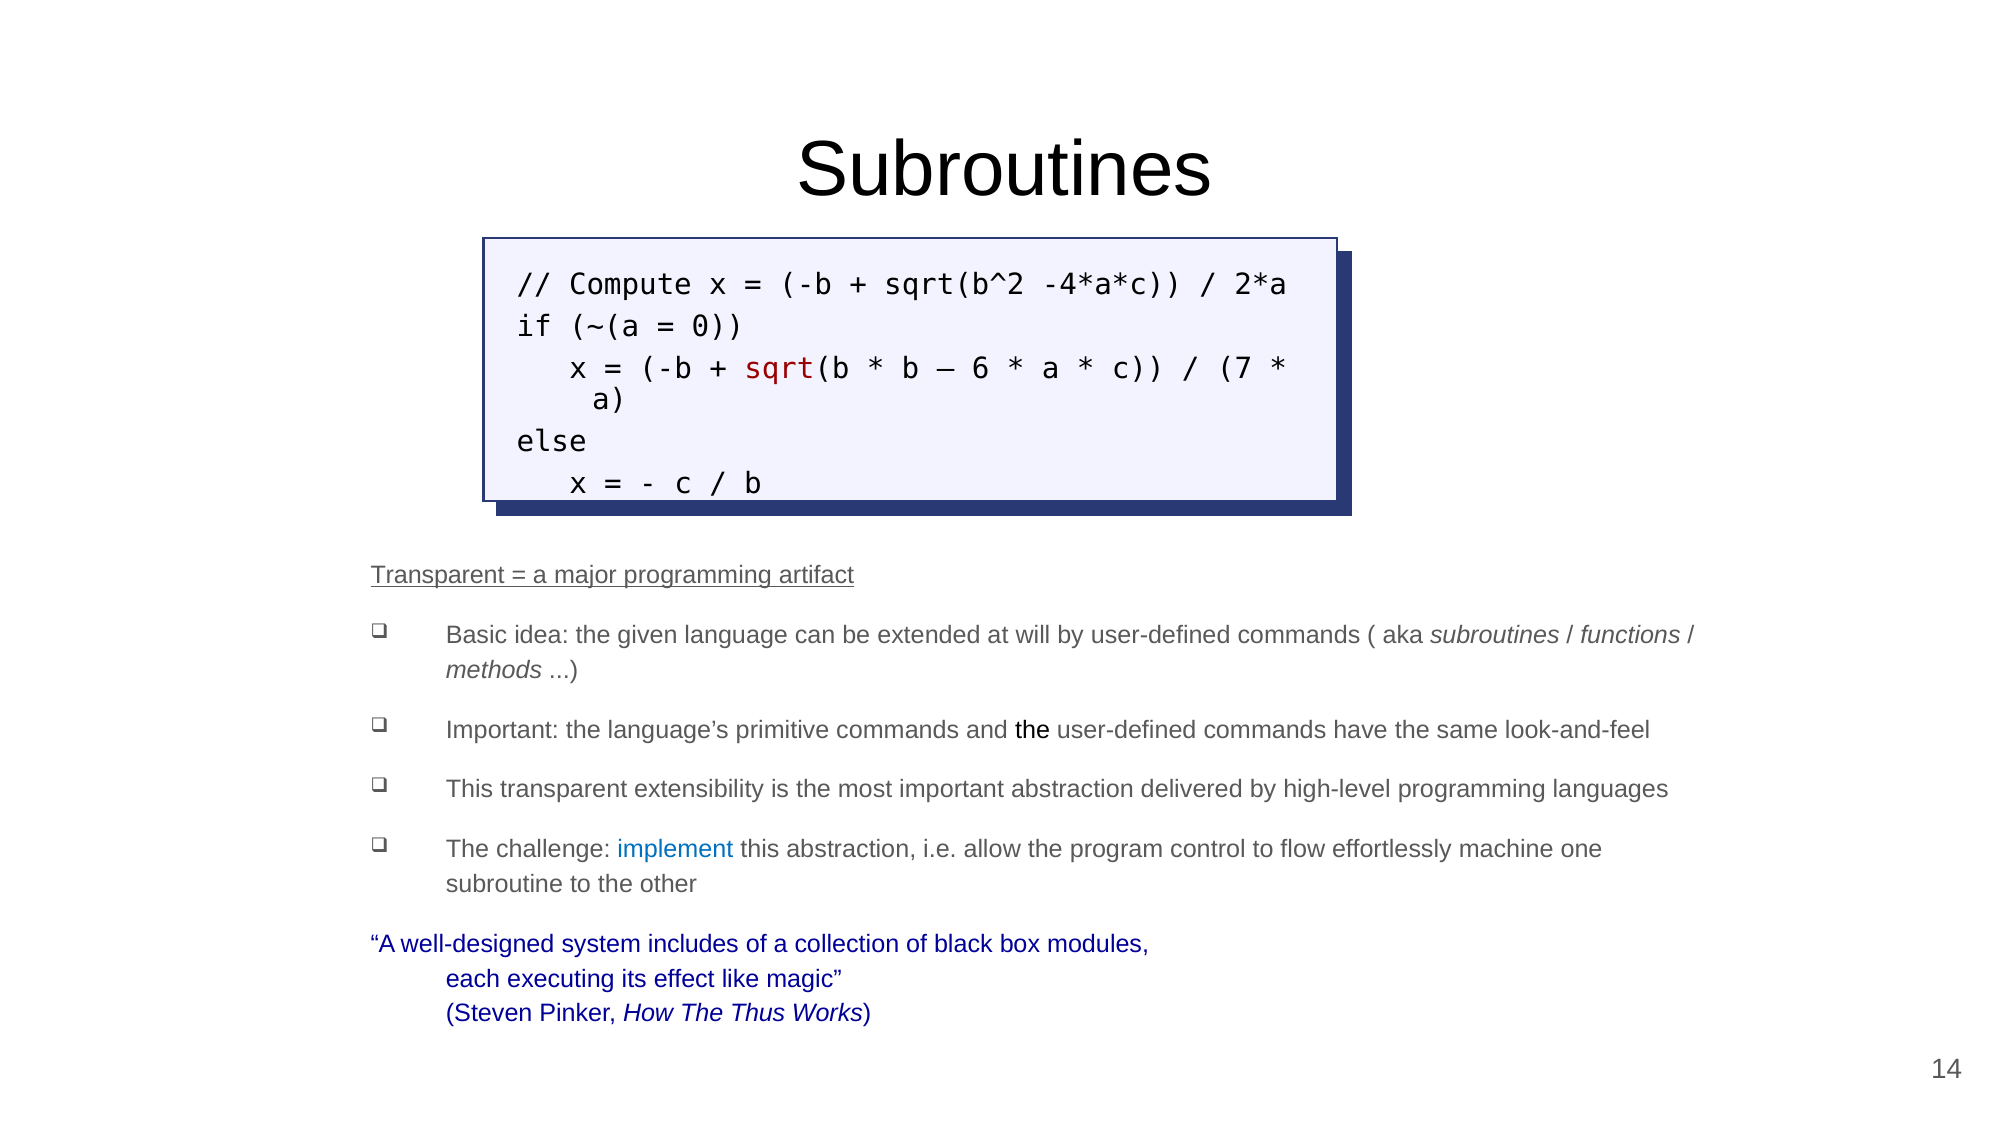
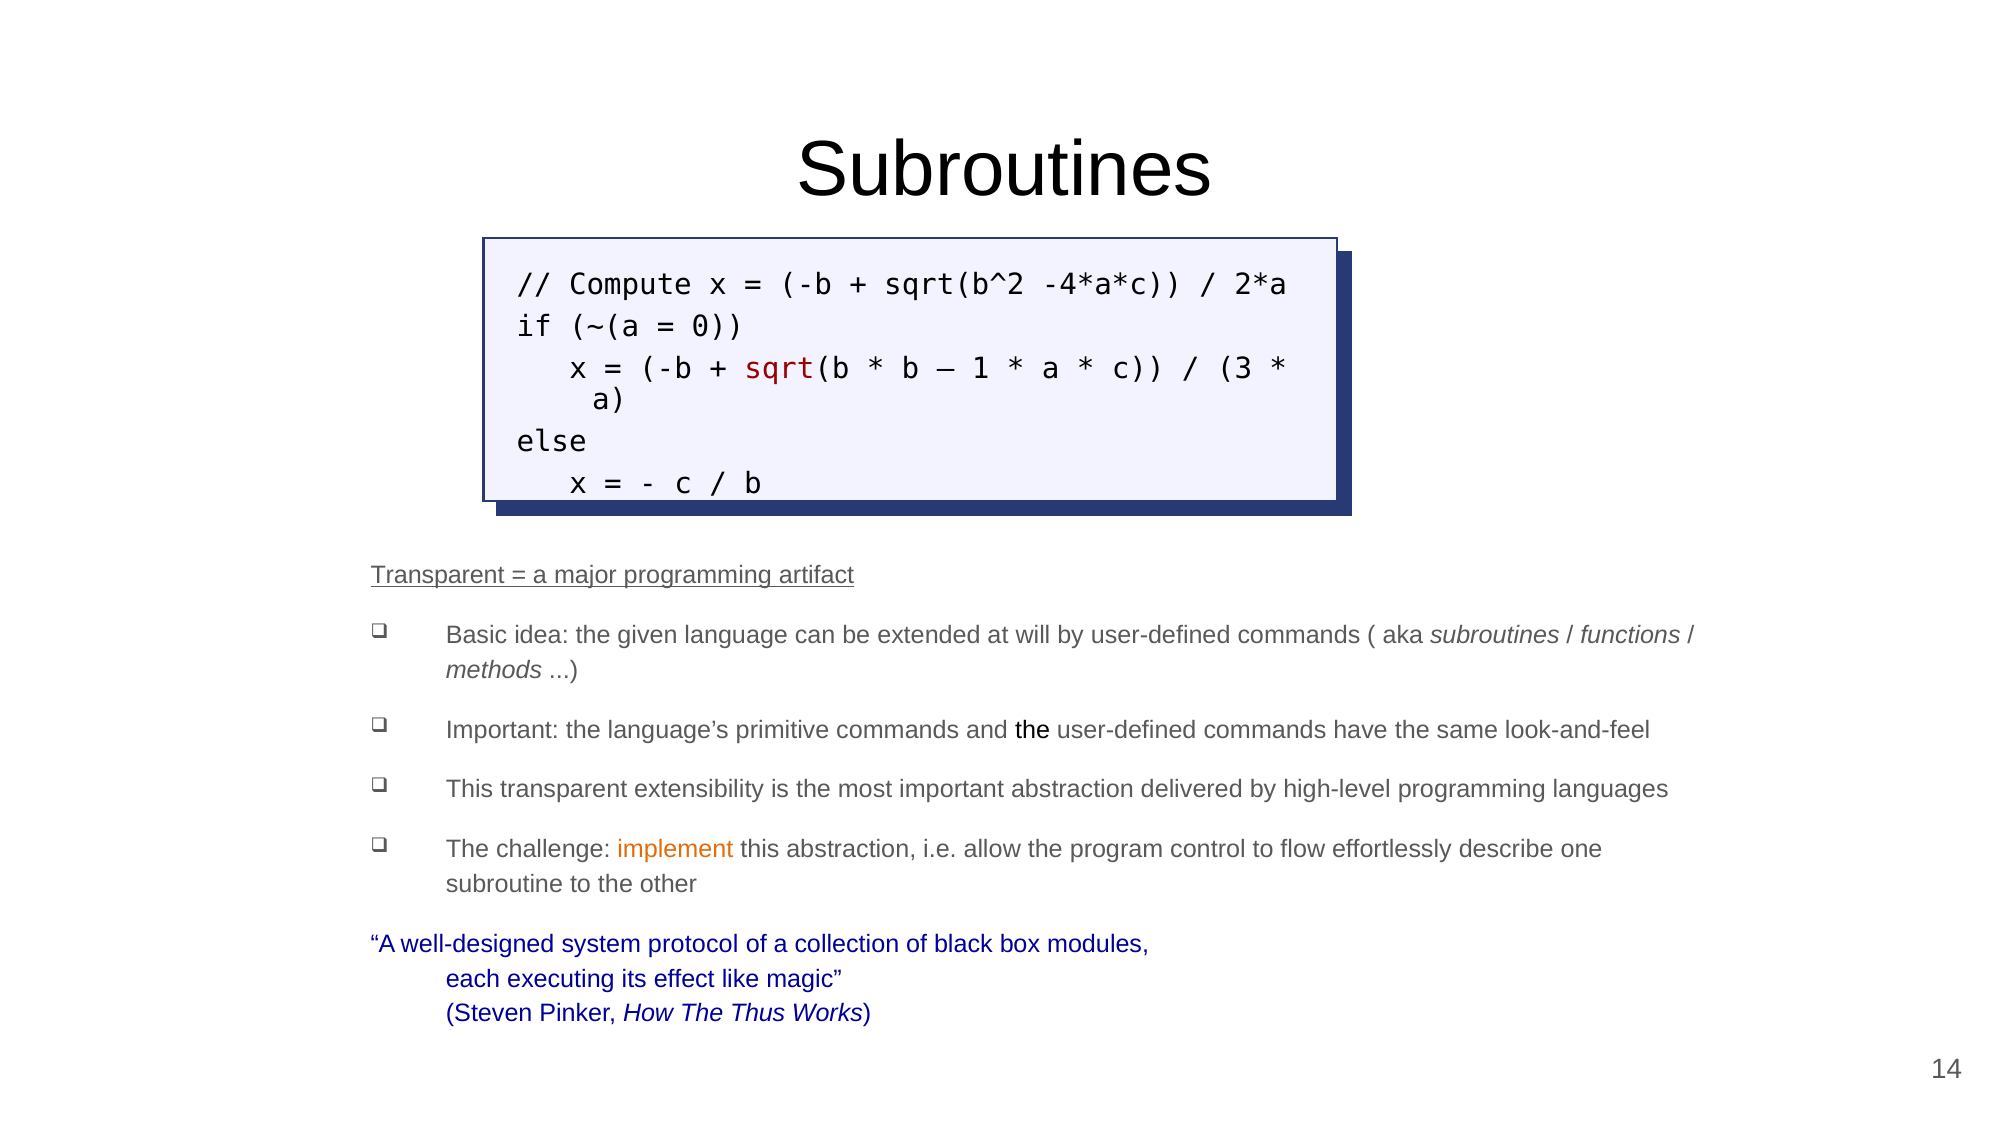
6: 6 -> 1 (981, 369)
7: 7 -> 3 (1235, 369)
implement colour: blue -> orange (675, 850)
machine: machine -> describe (1506, 850)
includes: includes -> protocol (693, 944)
